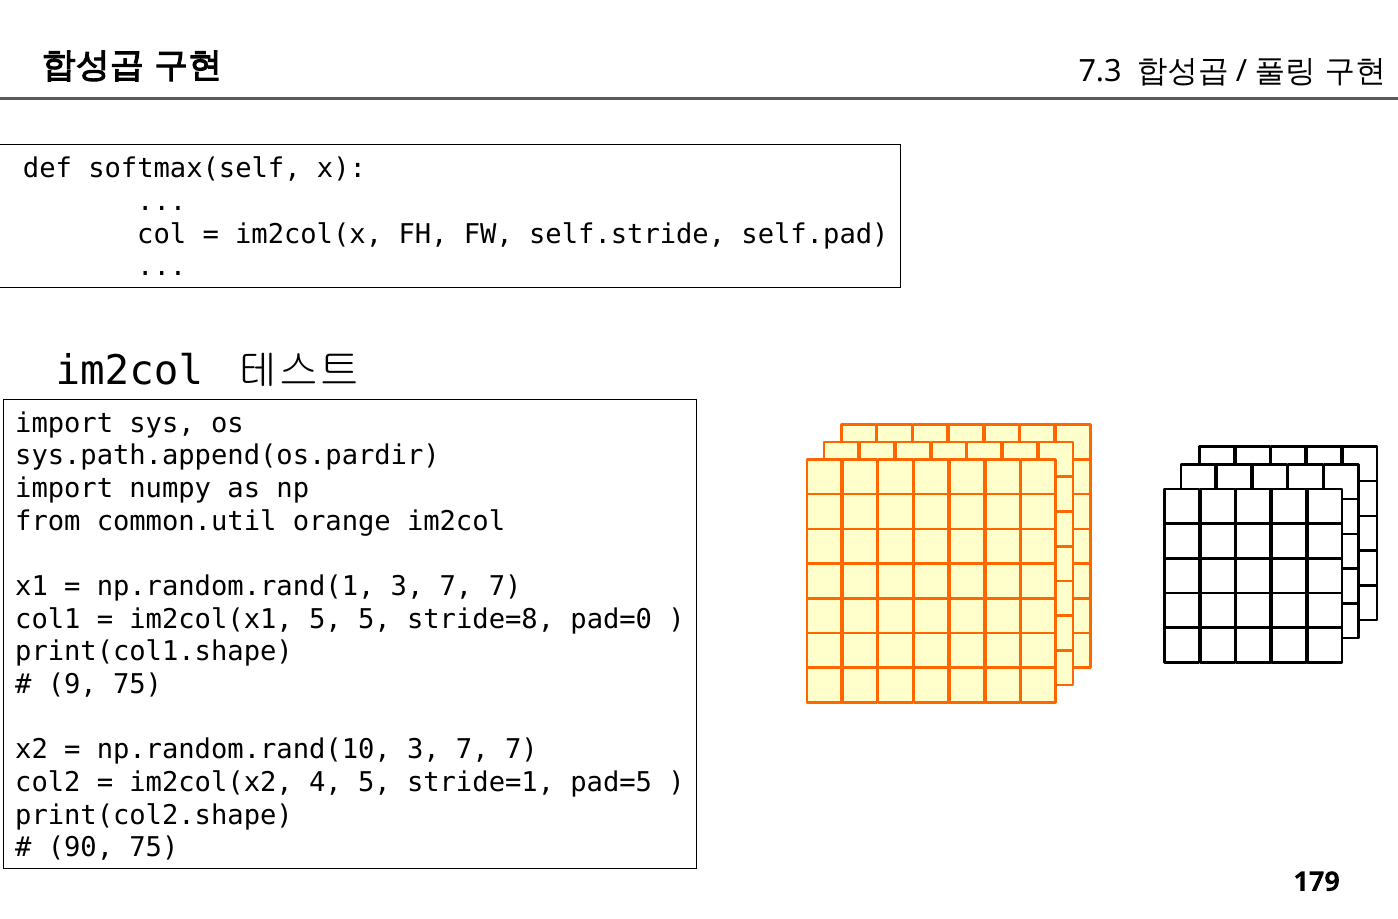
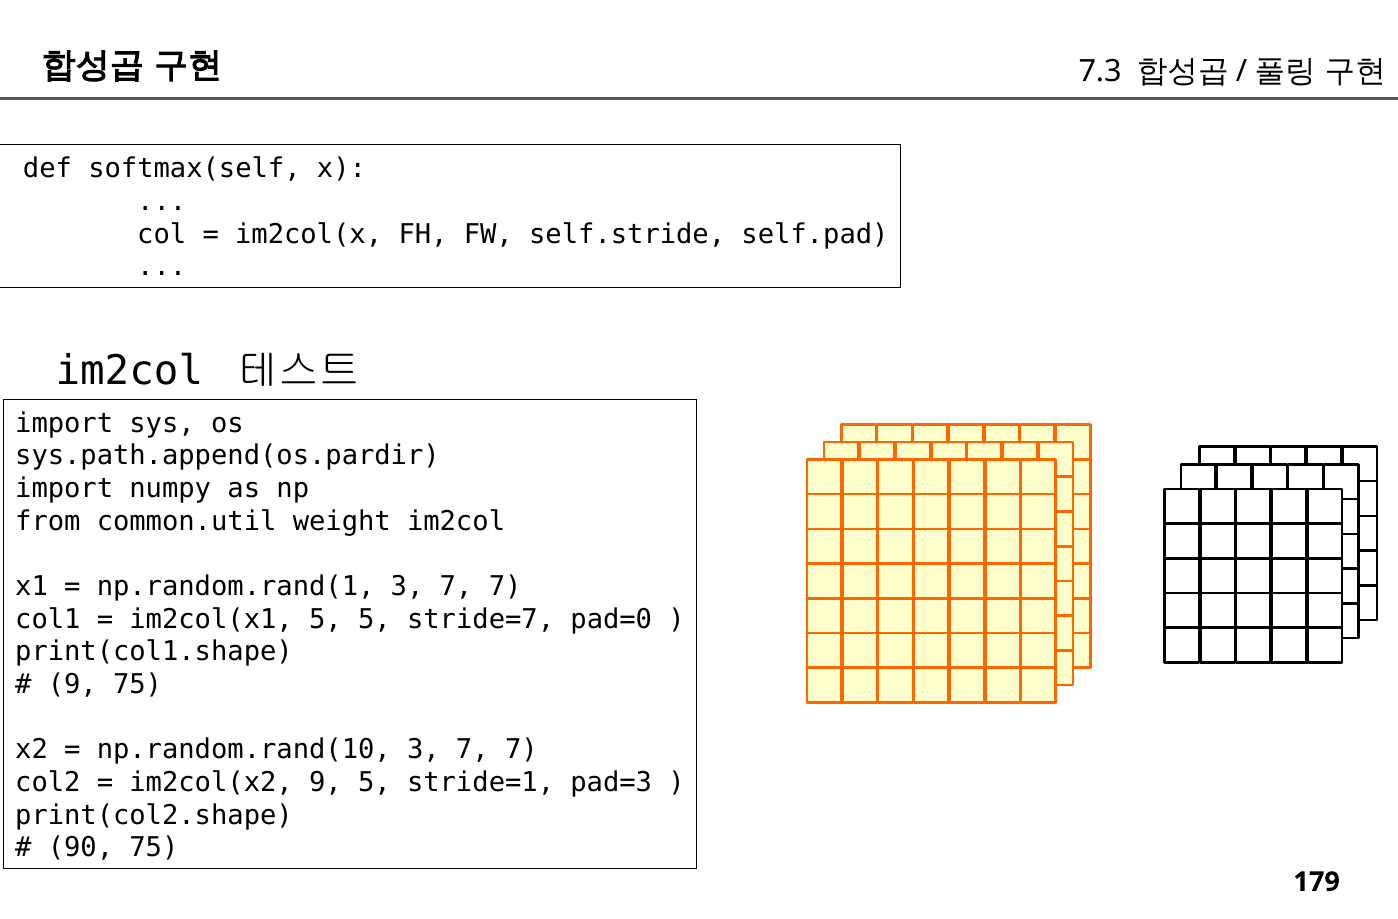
orange: orange -> weight (342, 521)
stride=8: stride=8 -> stride=7 (481, 619)
im2col(x2 4: 4 -> 9 (325, 782)
pad=5: pad=5 -> pad=3 (611, 782)
